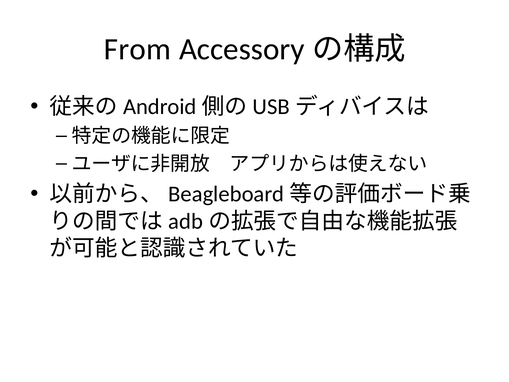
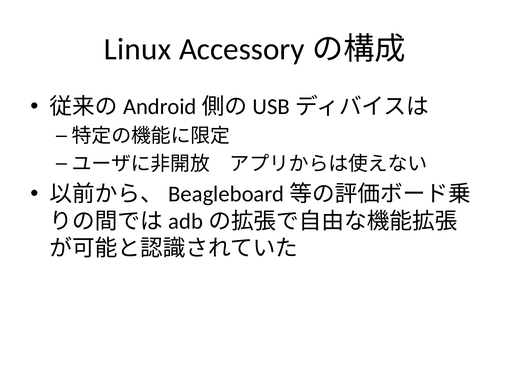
From: From -> Linux (137, 49)
